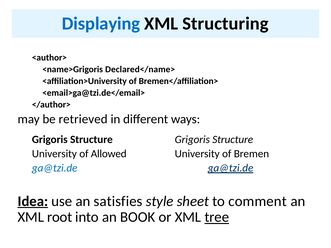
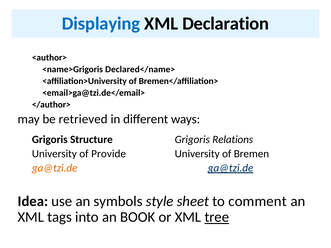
Structuring: Structuring -> Declaration (226, 23)
Structure: Structure -> Relations (233, 140)
Allowed: Allowed -> Provide (109, 154)
ga@tzi.de colour: blue -> orange (55, 168)
Idea underline: present -> none (33, 201)
satisfies: satisfies -> symbols (118, 201)
root: root -> tags (60, 217)
